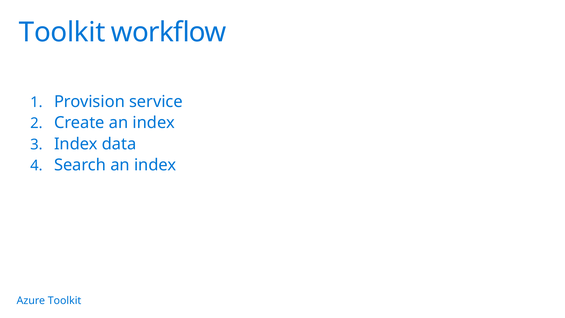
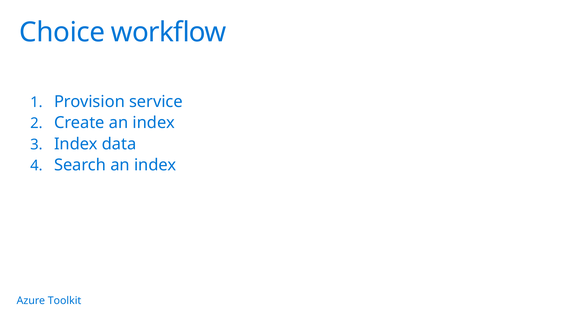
Toolkit: Toolkit -> Choice (62, 32)
